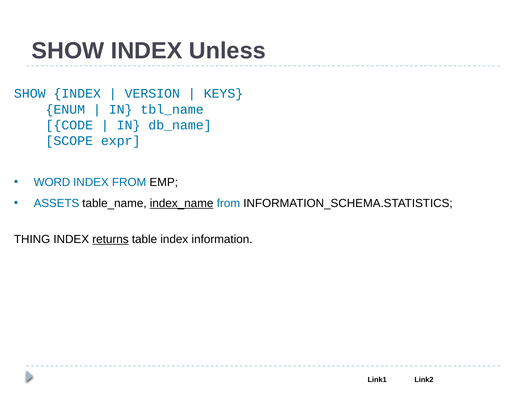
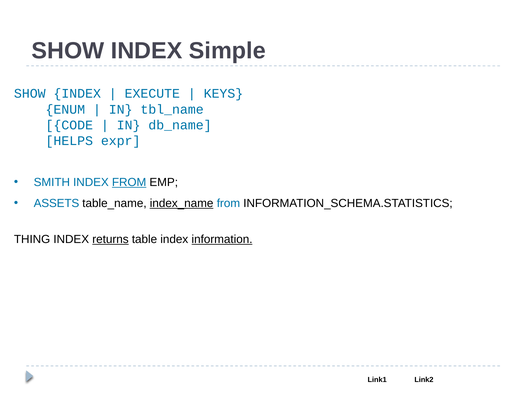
Unless: Unless -> Simple (227, 51)
VERSION: VERSION -> EXECUTE (152, 94)
SCOPE: SCOPE -> HELPS (69, 141)
WORD: WORD -> SMITH (52, 182)
FROM underline: none -> present (129, 182)
information underline: none -> present (222, 239)
